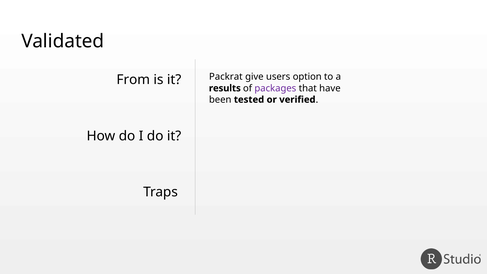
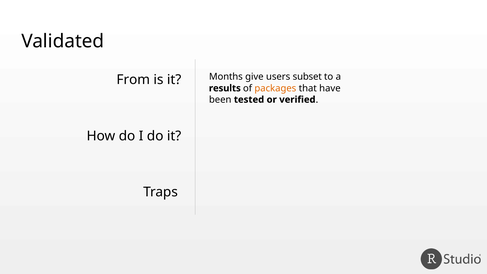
Packrat: Packrat -> Months (226, 77)
option: option -> subset (307, 77)
packages colour: purple -> orange (275, 88)
